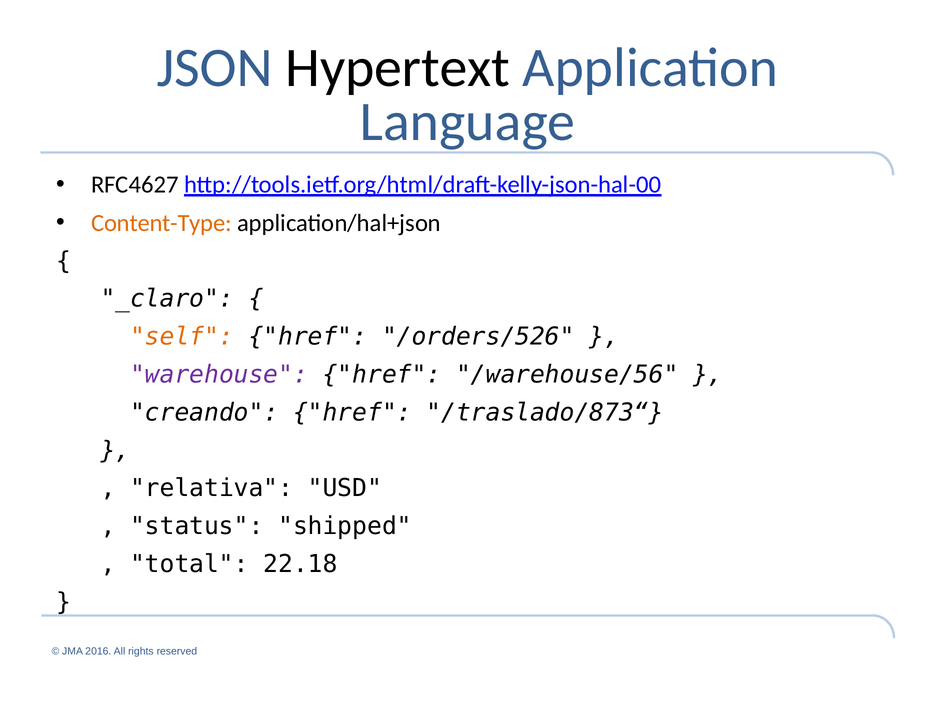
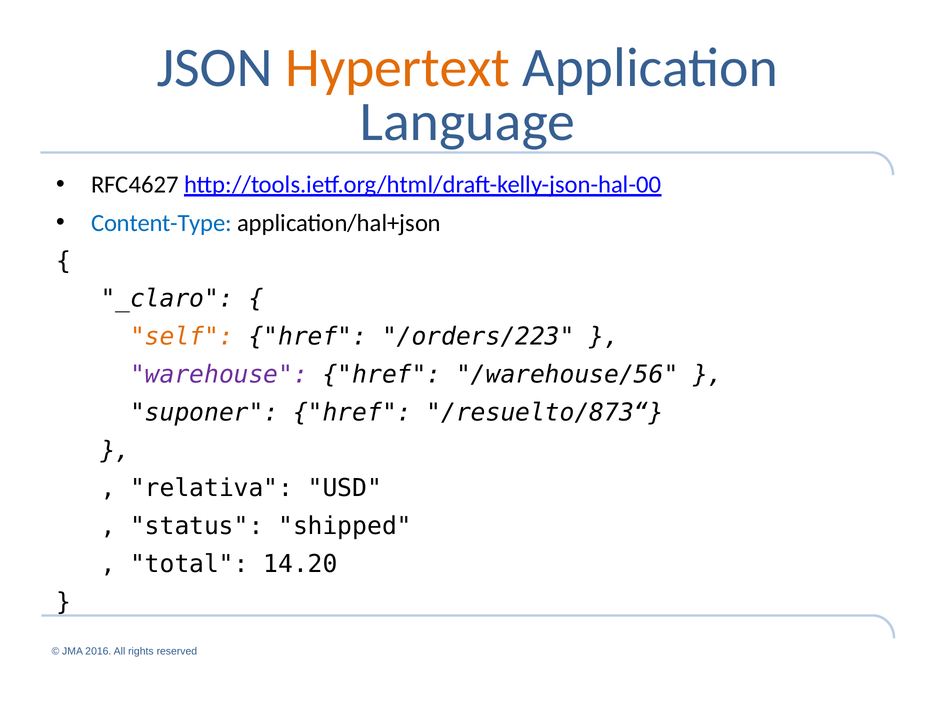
Hypertext colour: black -> orange (398, 68)
Content-Type colour: orange -> blue (161, 223)
/orders/526: /orders/526 -> /orders/223 (478, 337)
creando: creando -> suponer (204, 413)
/traslado/873“: /traslado/873“ -> /resuelto/873“ (545, 413)
22.18: 22.18 -> 14.20 (301, 564)
